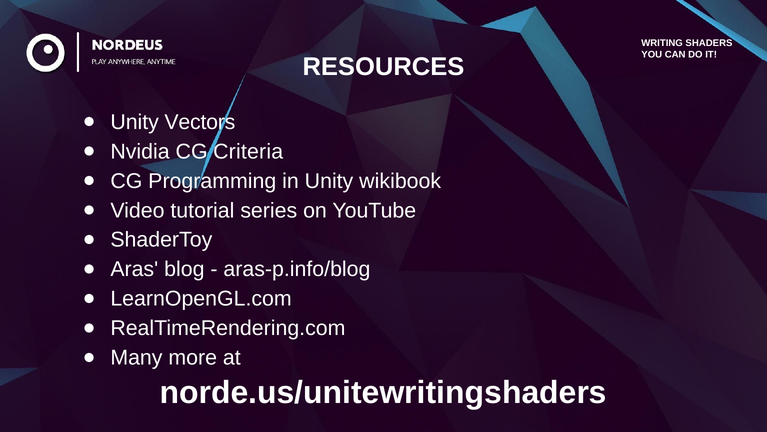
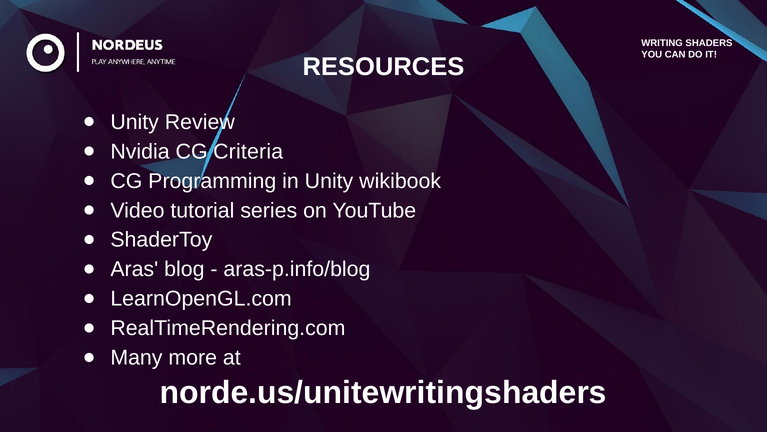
Vectors: Vectors -> Review (200, 122)
